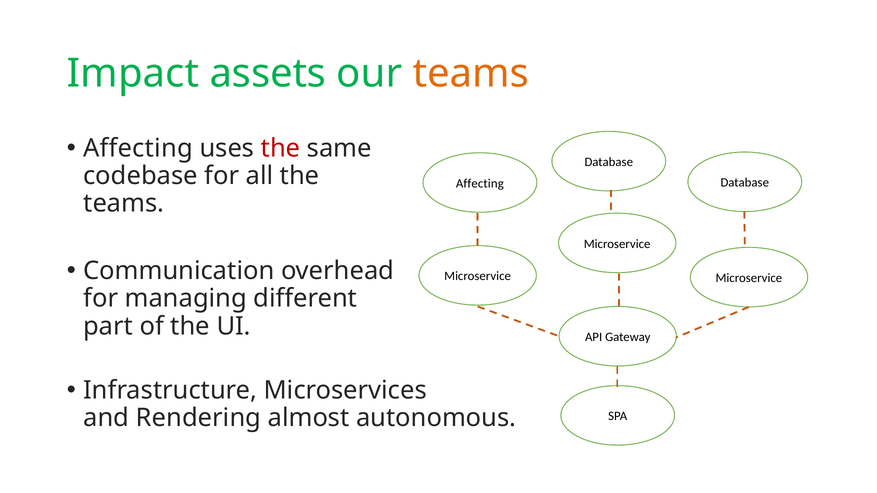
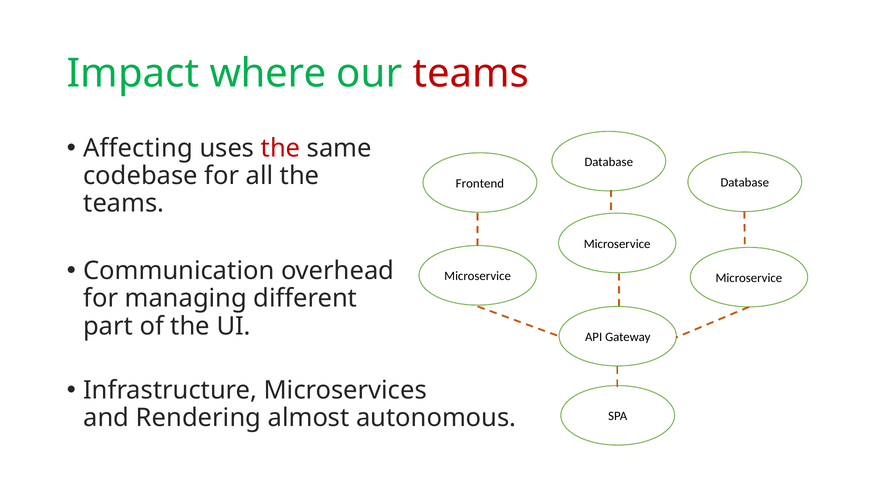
assets: assets -> where (268, 74)
teams colour: orange -> red (471, 74)
Affecting: Affecting -> Frontend (480, 184)
